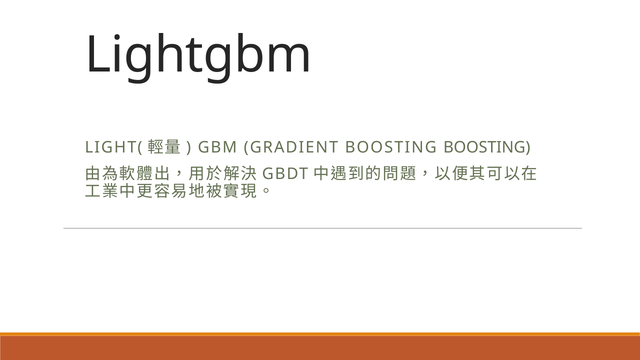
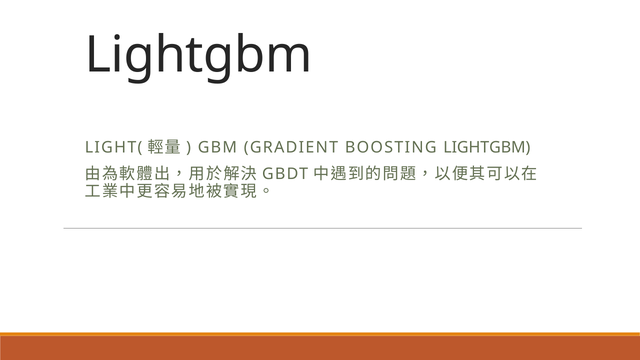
BOOSTING BOOSTING: BOOSTING -> LIGHTGBM (487, 148)
